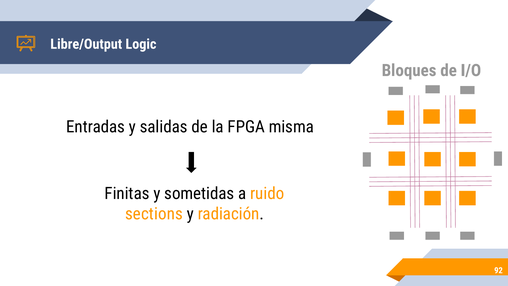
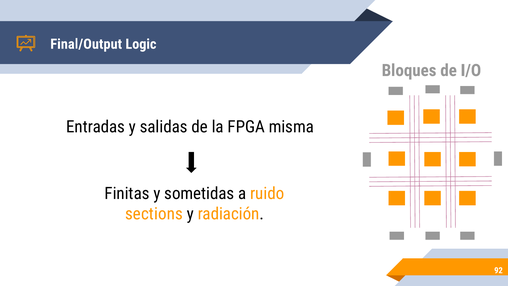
Libre/Output: Libre/Output -> Final/Output (86, 44)
